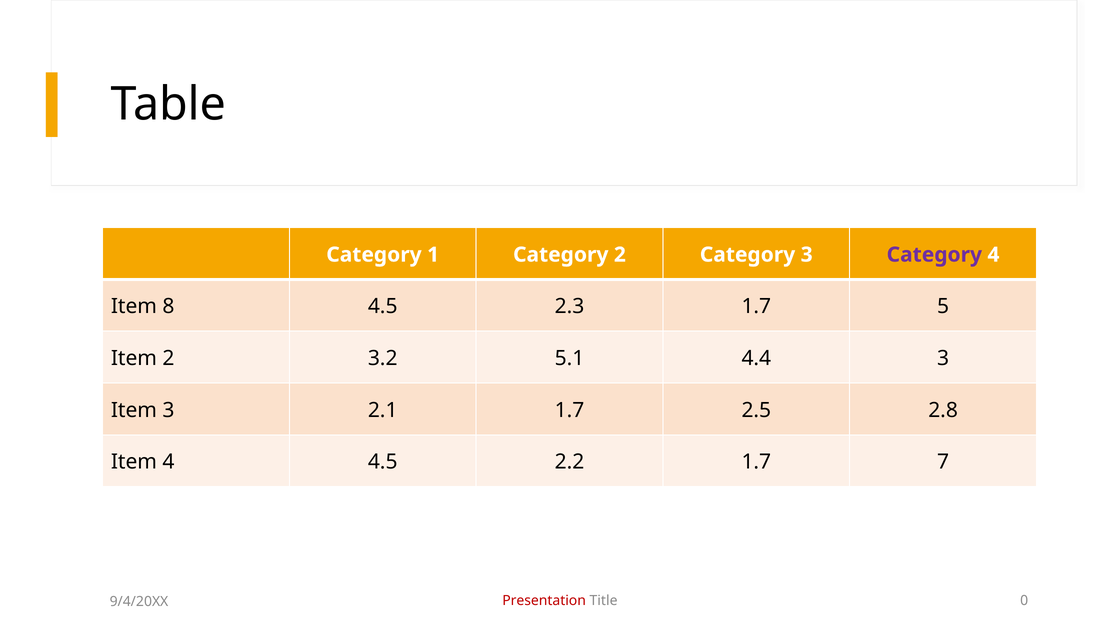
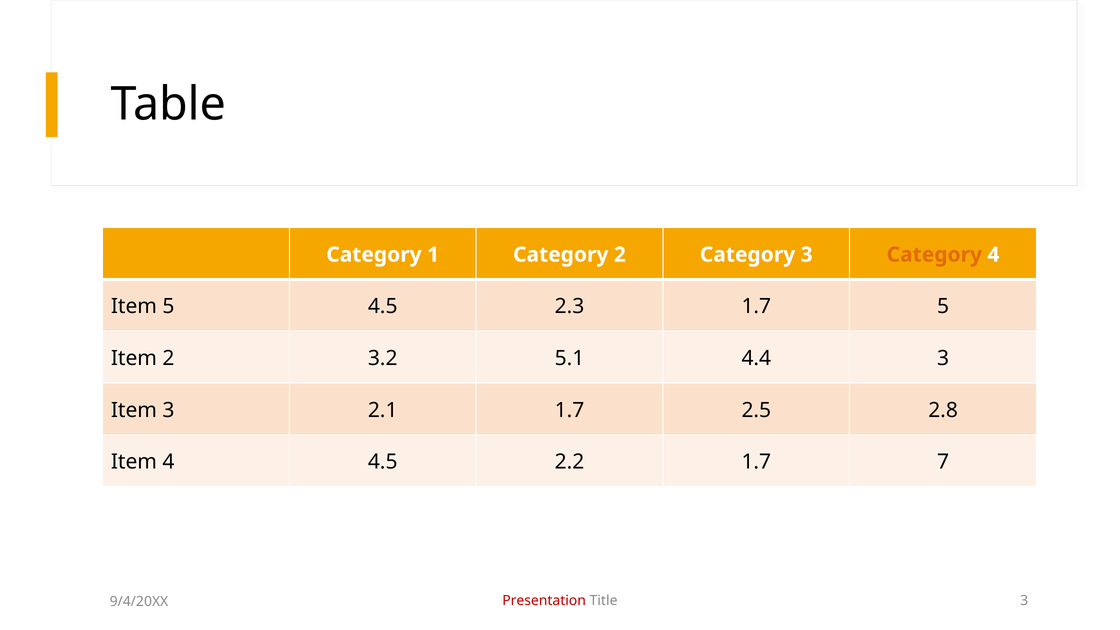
Category colour: purple -> orange (934, 255)
Item 8: 8 -> 5 (168, 307)
Title 0: 0 -> 3 (1024, 601)
